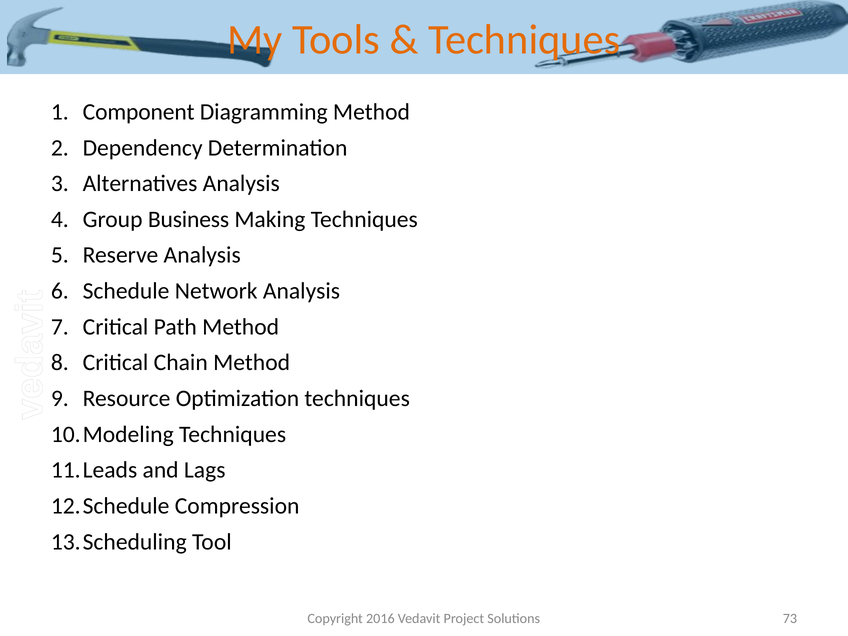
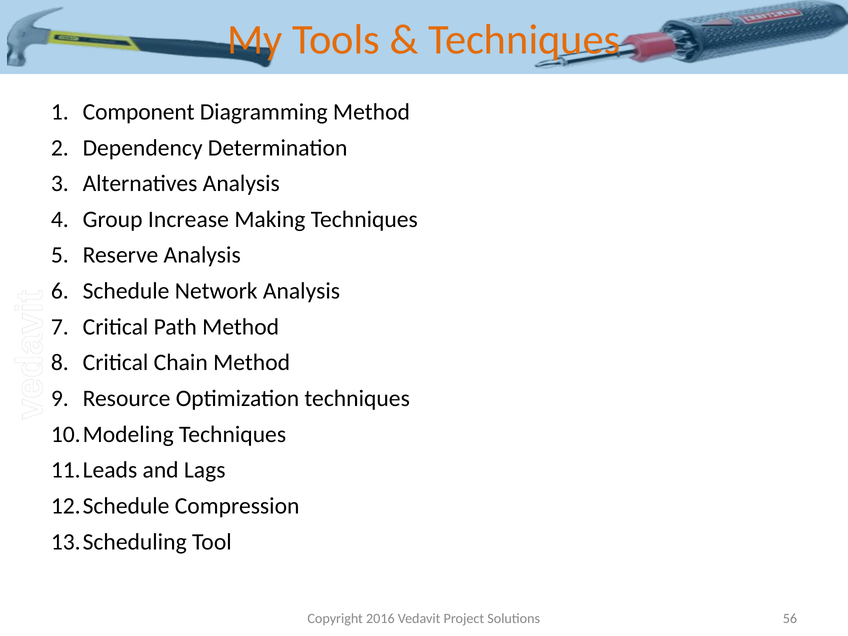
Business: Business -> Increase (188, 219)
73: 73 -> 56 (790, 619)
